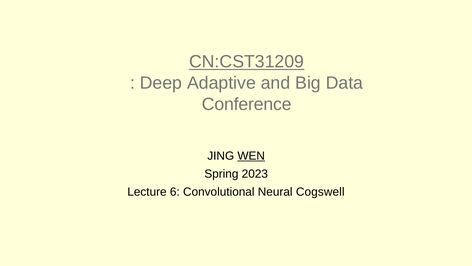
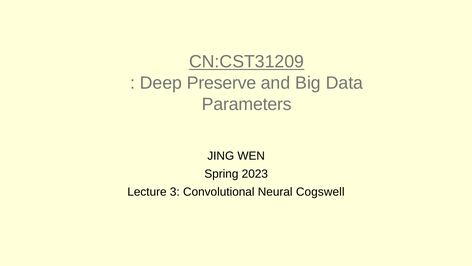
Adaptive: Adaptive -> Preserve (222, 83)
Conference: Conference -> Parameters (247, 104)
WEN underline: present -> none (251, 156)
6: 6 -> 3 (175, 192)
